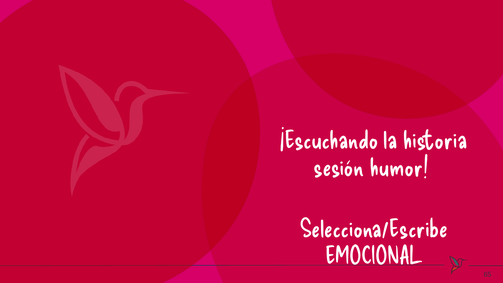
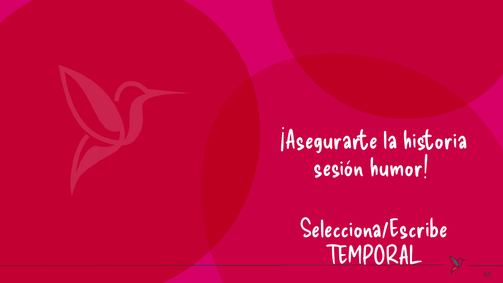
¡Escuchando: ¡Escuchando -> ¡Asegurarte (329, 141)
EMOCIONAL: EMOCIONAL -> TEMPORAL (374, 256)
